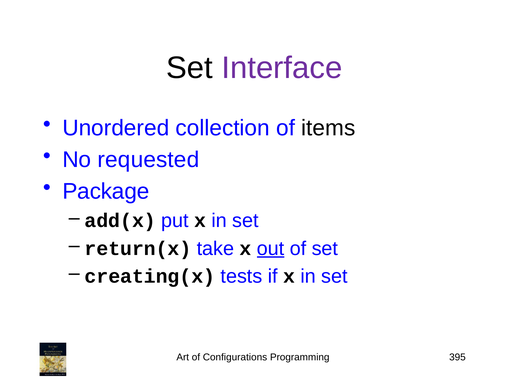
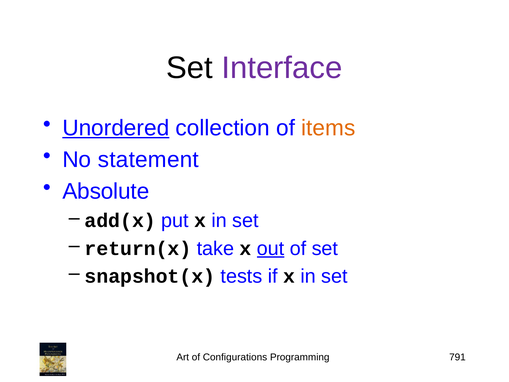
Unordered underline: none -> present (116, 128)
items colour: black -> orange (328, 128)
requested: requested -> statement (148, 160)
Package: Package -> Absolute (106, 191)
creating(x: creating(x -> snapshot(x (150, 276)
395: 395 -> 791 (457, 357)
